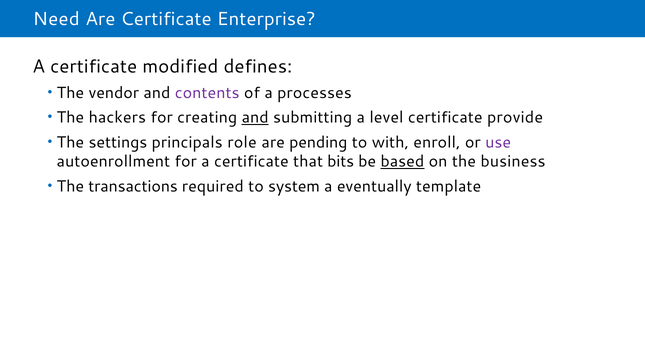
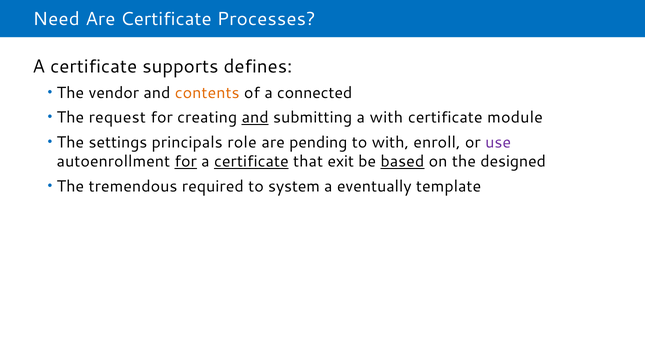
Enterprise: Enterprise -> Processes (266, 19)
modified: modified -> supports (180, 67)
contents colour: purple -> orange (207, 93)
processes: processes -> connected (315, 93)
hackers: hackers -> request (117, 117)
a level: level -> with (386, 117)
provide: provide -> module (515, 117)
for underline: none -> present (186, 162)
certificate underline: none -> present (251, 162)
bits: bits -> exit (341, 162)
business: business -> designed (513, 162)
transactions: transactions -> tremendous (133, 186)
